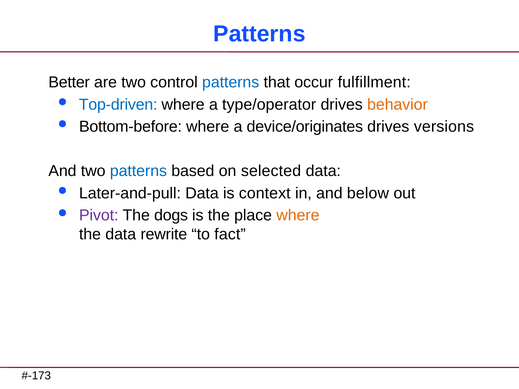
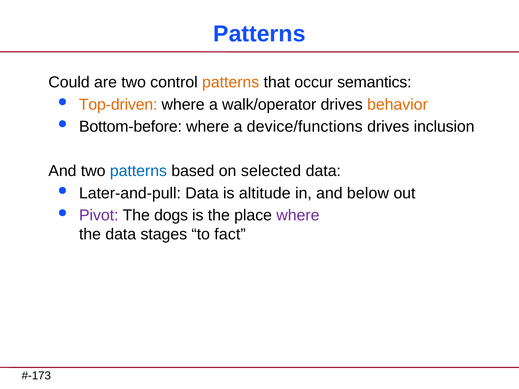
Better: Better -> Could (69, 82)
patterns colour: blue -> orange (231, 82)
fulfillment: fulfillment -> semantics (374, 82)
Top-driven colour: blue -> orange (118, 105)
type/operator: type/operator -> walk/operator (269, 105)
device/originates: device/originates -> device/functions (305, 127)
versions: versions -> inclusion (444, 127)
context: context -> altitude (265, 193)
where colour: orange -> purple (298, 215)
rewrite: rewrite -> stages (164, 235)
